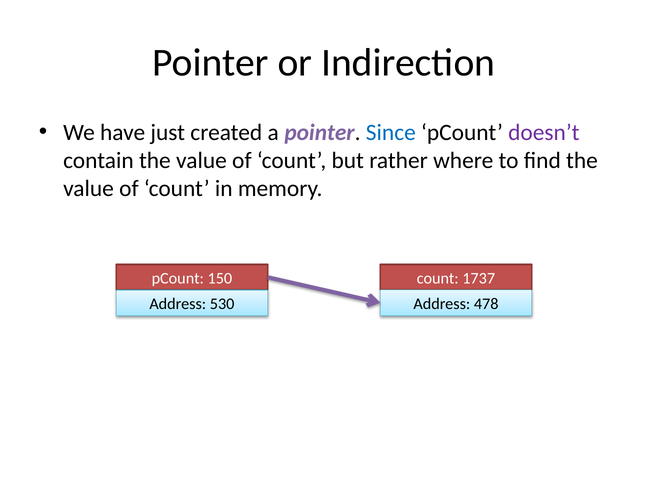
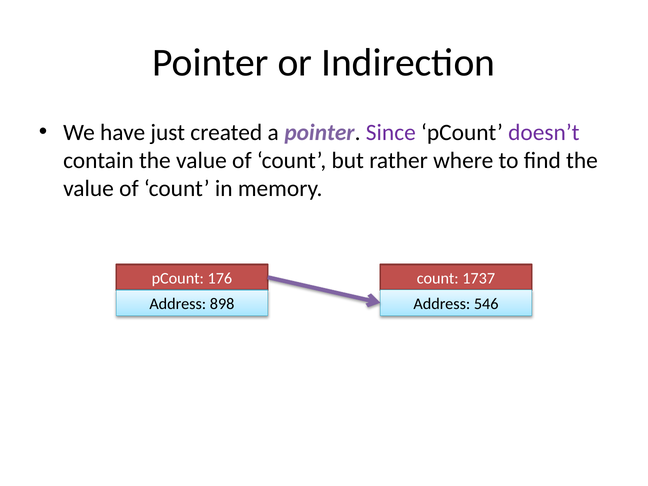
Since colour: blue -> purple (391, 132)
150: 150 -> 176 (220, 278)
530: 530 -> 898 (222, 304)
478: 478 -> 546 (486, 304)
